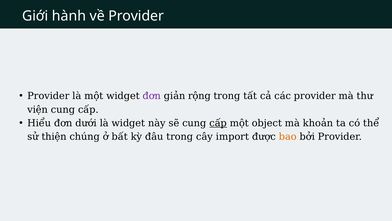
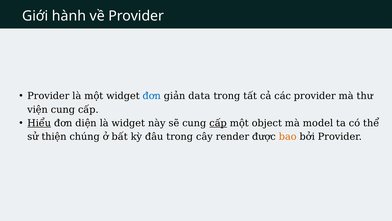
đơn colour: purple -> blue (152, 96)
rộng: rộng -> data (199, 96)
Hiểu underline: none -> present (39, 123)
dưới: dưới -> diện (86, 123)
khoản: khoản -> model (318, 123)
import: import -> render (233, 136)
